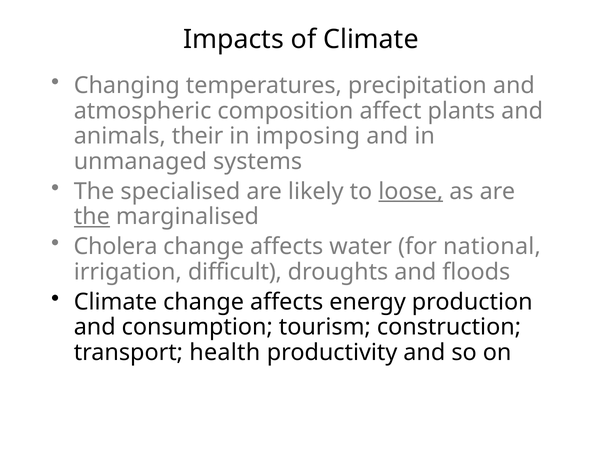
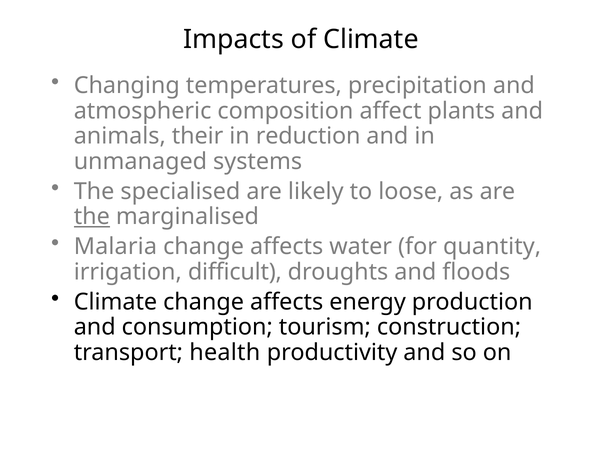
imposing: imposing -> reduction (308, 136)
loose underline: present -> none (411, 192)
Cholera: Cholera -> Malaria (115, 247)
national: national -> quantity (492, 247)
